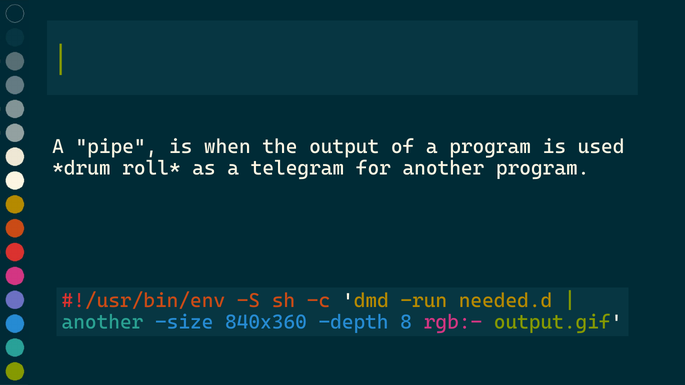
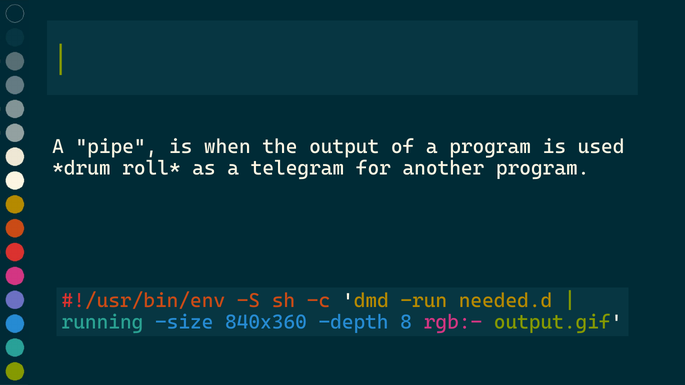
another: another -> running (102, 323)
